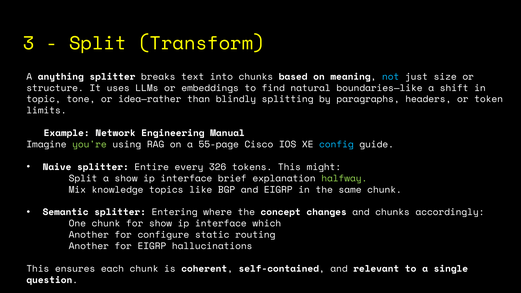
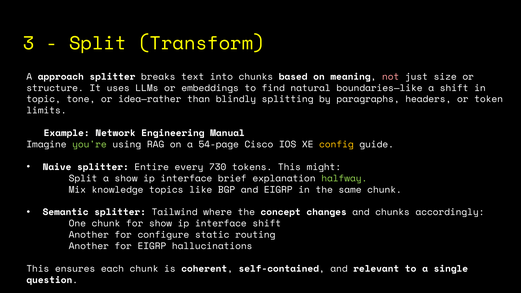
anything: anything -> approach (61, 77)
not colour: light blue -> pink (391, 77)
55-page: 55-page -> 54-page (219, 144)
config colour: light blue -> yellow (336, 144)
326: 326 -> 730 (218, 167)
Entering: Entering -> Tailwind (175, 212)
interface which: which -> shift (267, 224)
